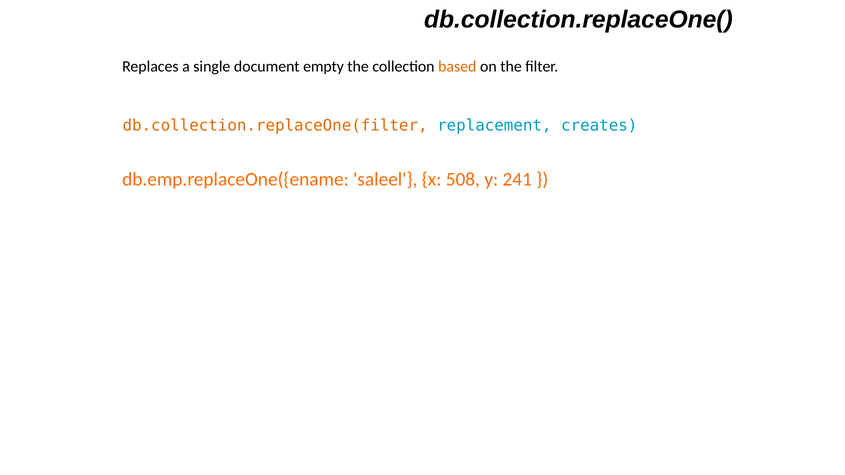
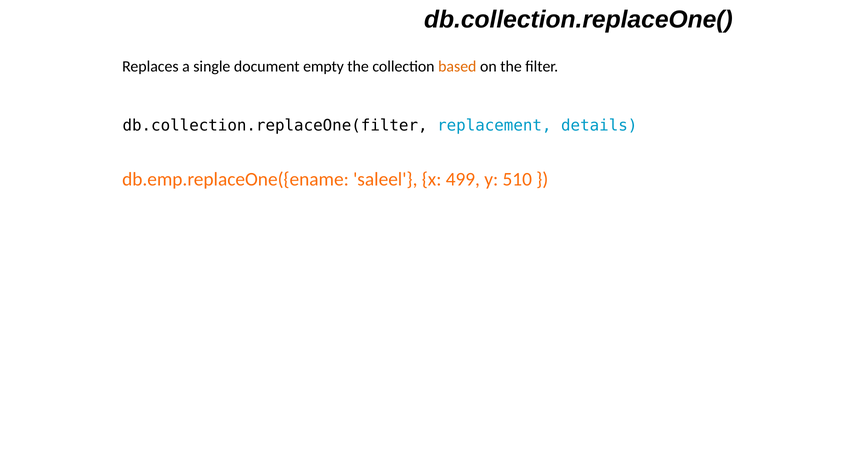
db.collection.replaceOne(filter colour: orange -> black (275, 125)
creates: creates -> details (599, 125)
508: 508 -> 499 (463, 179)
241: 241 -> 510 (517, 179)
